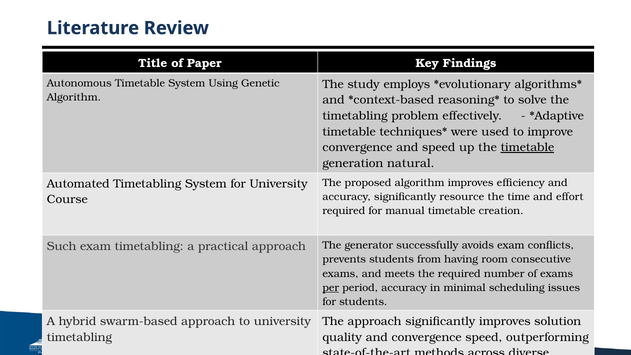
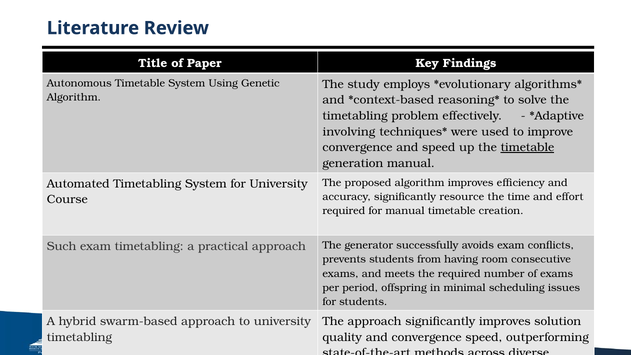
timetable: timetable -> involving (349, 132)
generation natural: natural -> manual (411, 163)
per underline: present -> none (331, 288)
period accuracy: accuracy -> offspring (404, 288)
